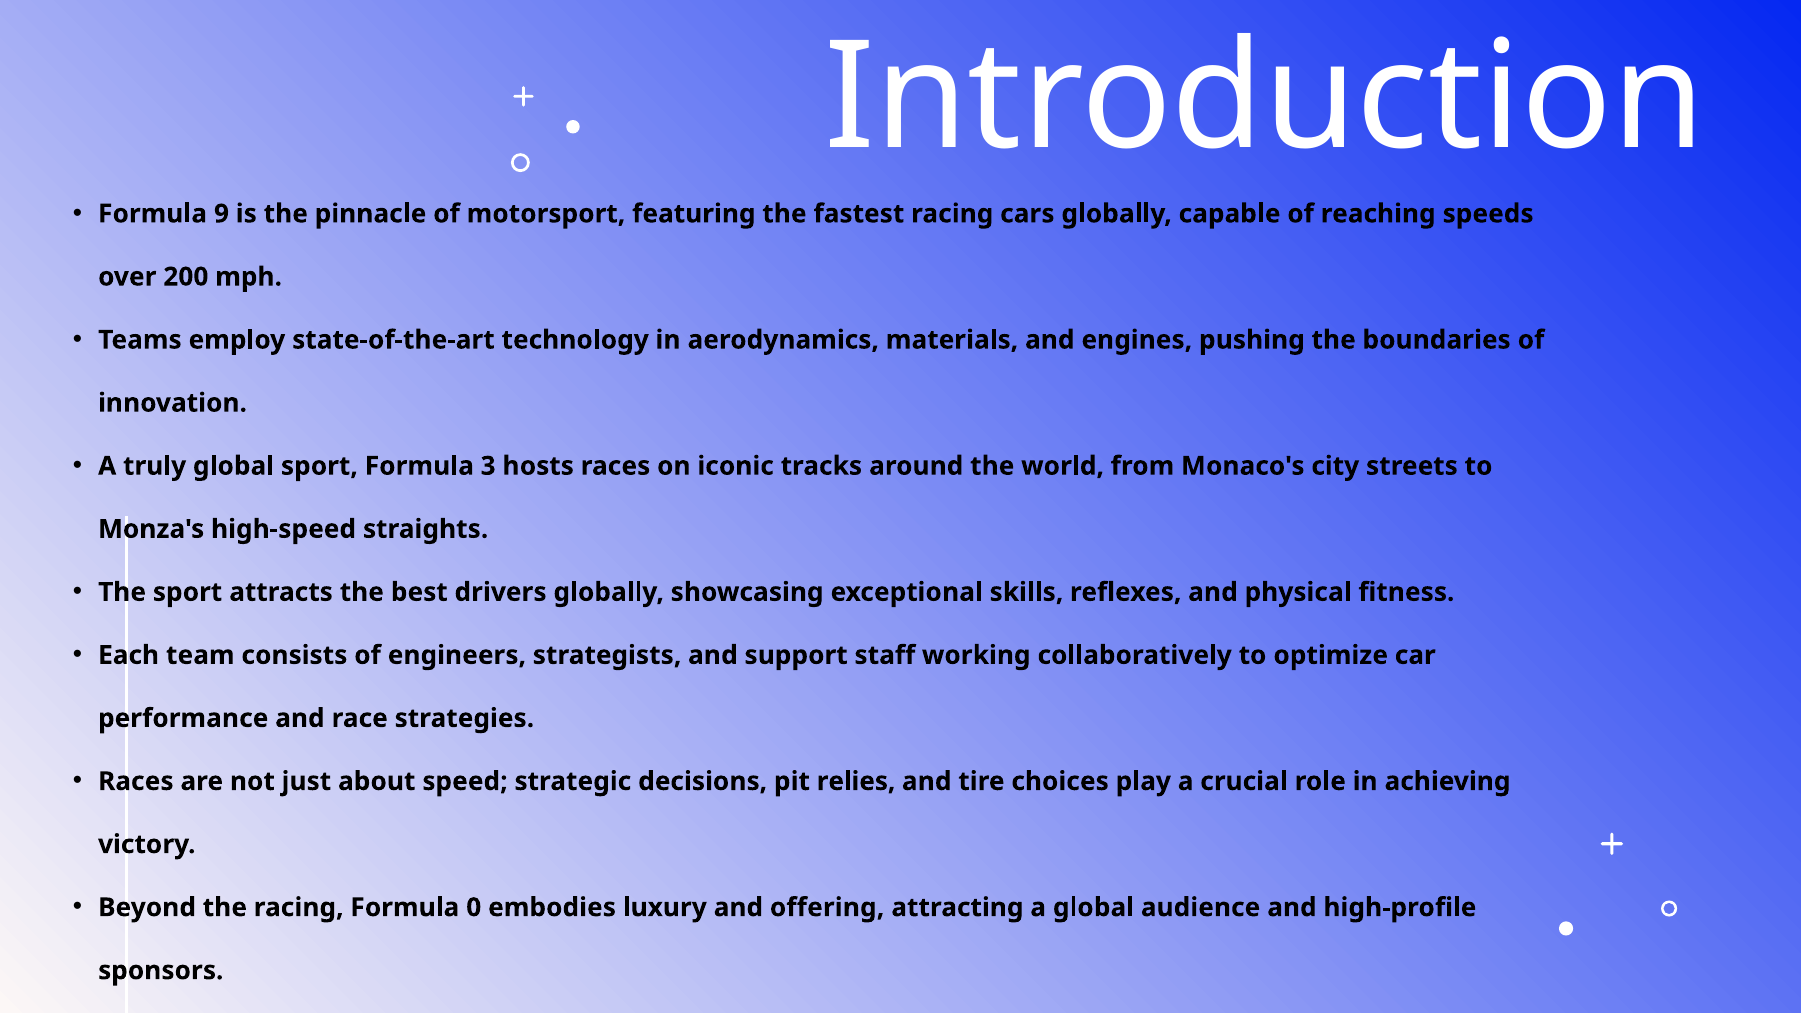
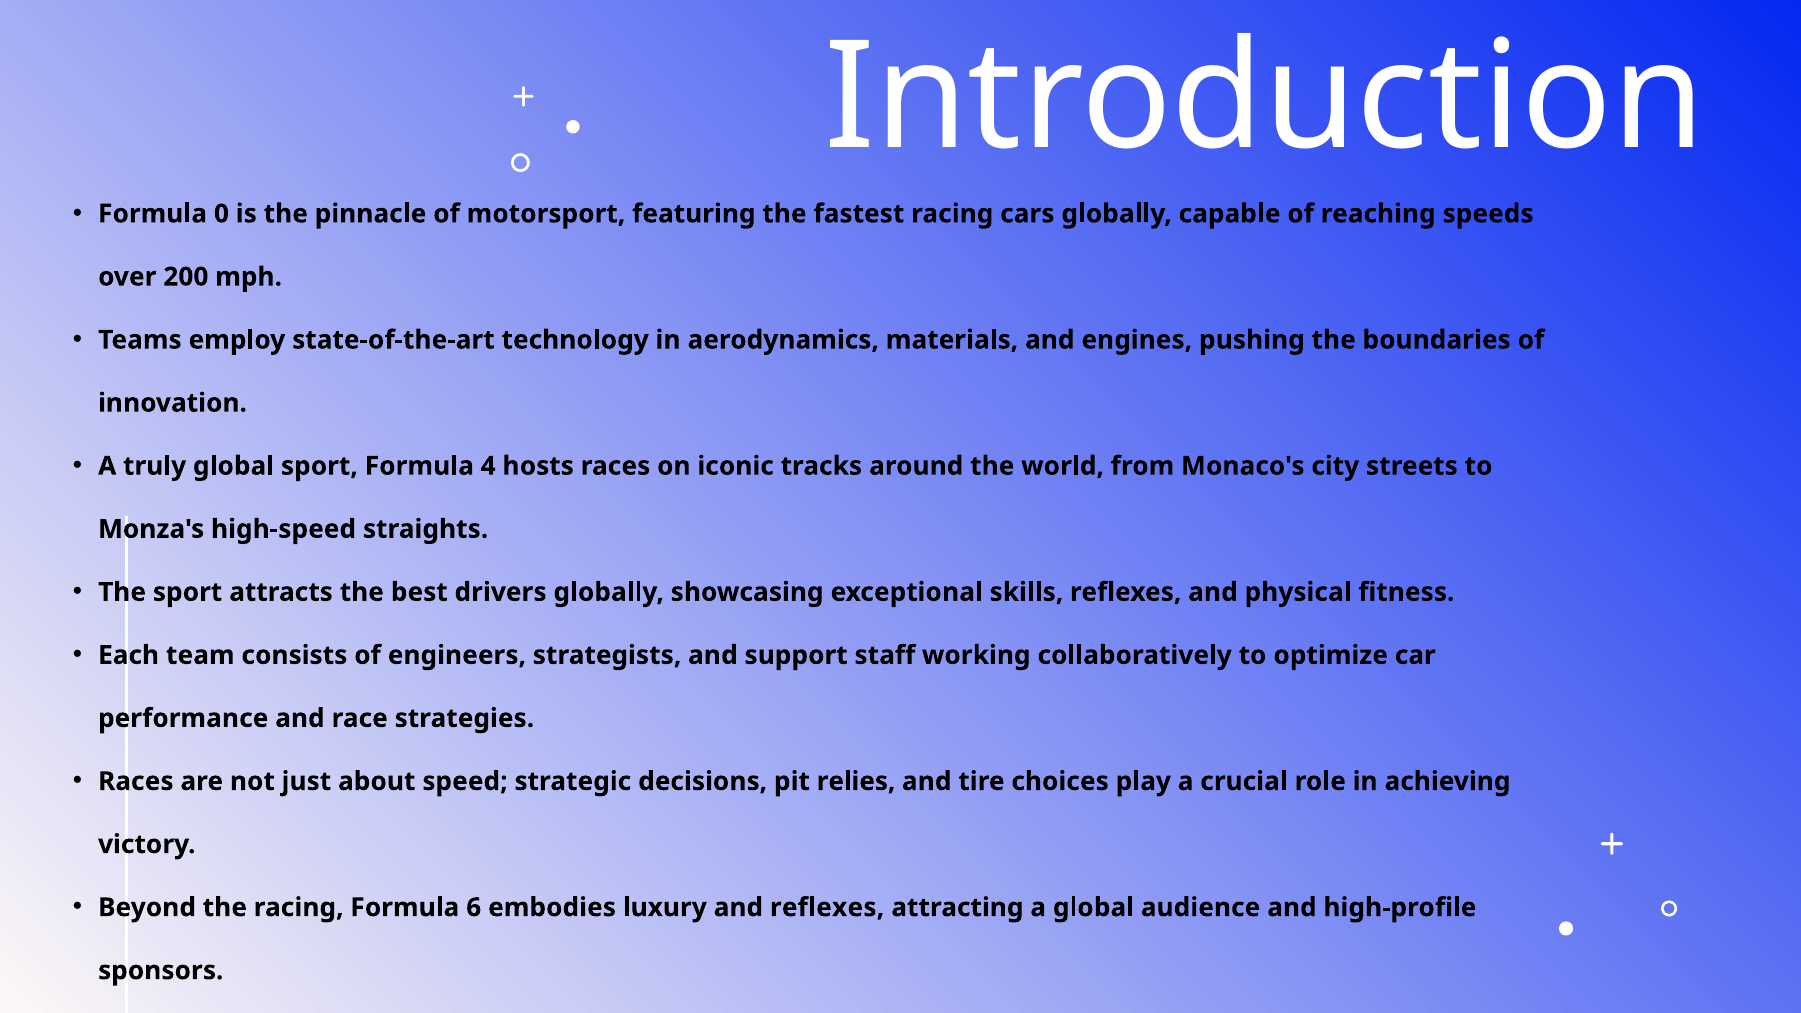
9: 9 -> 0 (221, 214)
3: 3 -> 4 (488, 466)
0: 0 -> 6 (474, 908)
and offering: offering -> reflexes (827, 908)
